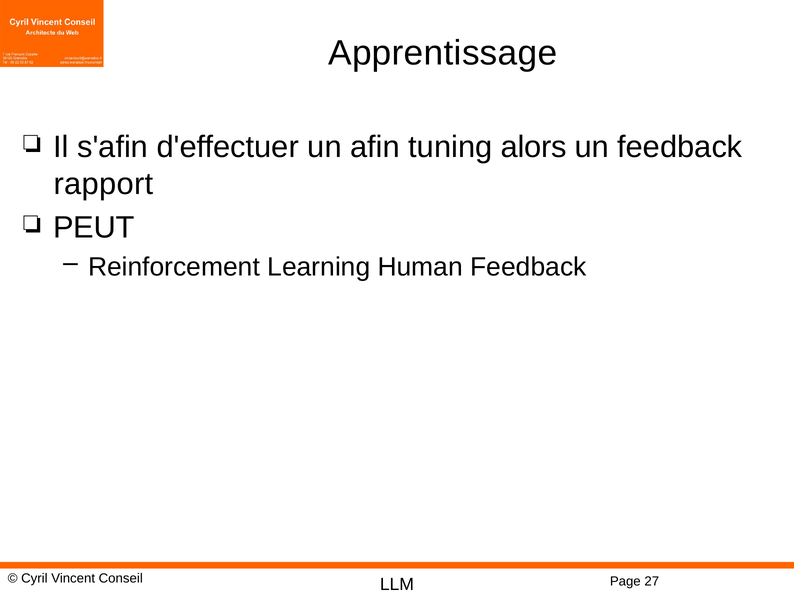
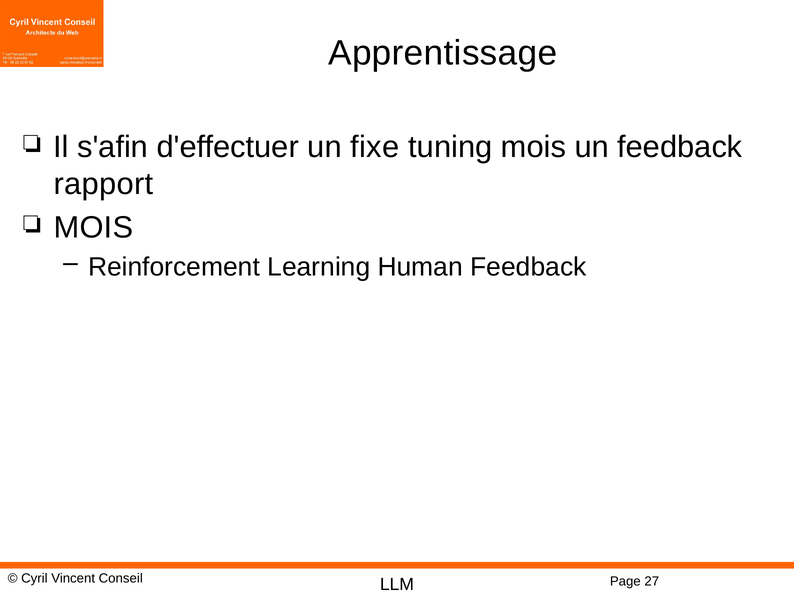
afin: afin -> fixe (375, 147)
tuning alors: alors -> mois (533, 147)
PEUT: PEUT -> MOIS (93, 228)
